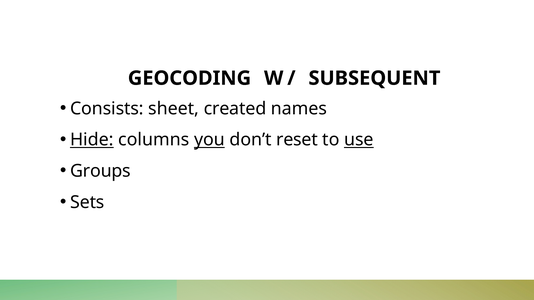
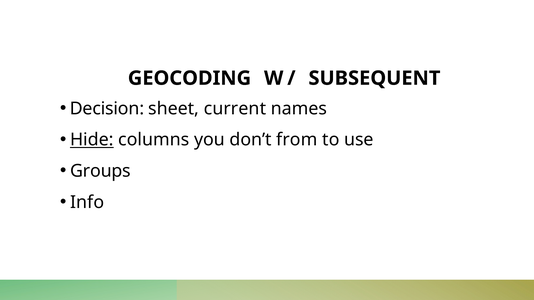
Consists: Consists -> Decision (107, 109)
created: created -> current (235, 109)
you underline: present -> none (209, 140)
reset: reset -> from (297, 140)
use underline: present -> none (359, 140)
Sets: Sets -> Info (87, 202)
